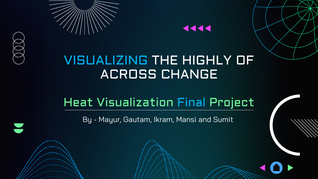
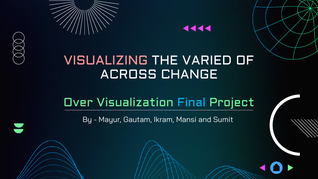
VISUALIZING colour: light blue -> pink (106, 60)
HIGHLY: HIGHLY -> VARIED (207, 60)
Heat: Heat -> Over (78, 102)
